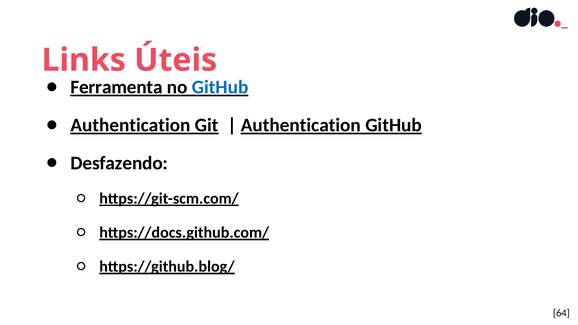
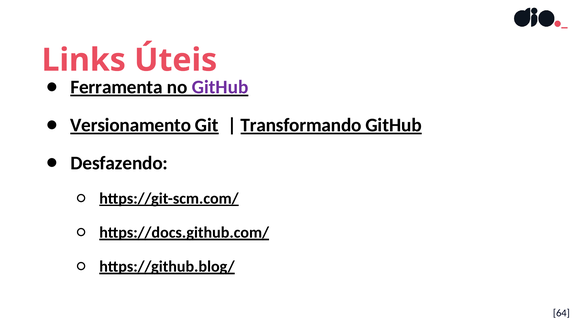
GitHub colour: blue -> purple (220, 87)
Authentication: Authentication -> Versionamento (131, 125)
Authentication: Authentication -> Transformando (301, 125)
